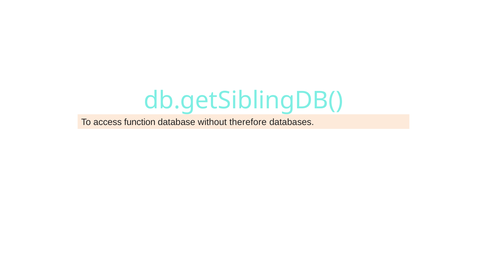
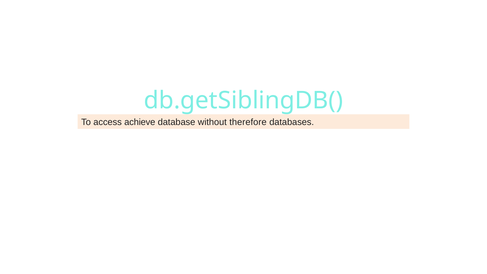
function: function -> achieve (140, 122)
